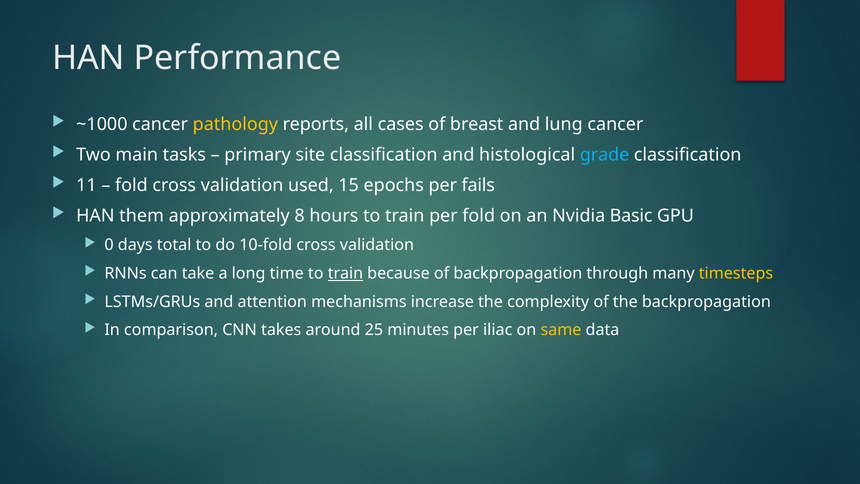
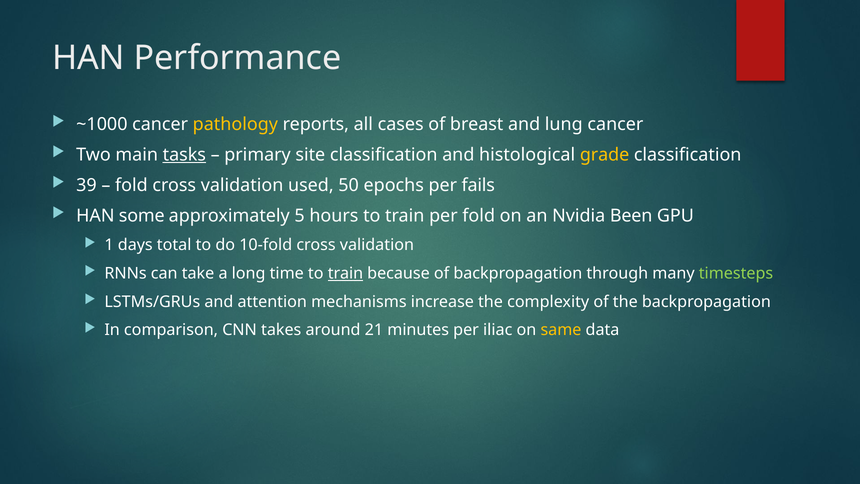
tasks underline: none -> present (184, 155)
grade colour: light blue -> yellow (605, 155)
11: 11 -> 39 (86, 185)
15: 15 -> 50 (349, 185)
them: them -> some (142, 216)
8: 8 -> 5 (300, 216)
Basic: Basic -> Been (631, 216)
0: 0 -> 1 (109, 245)
timesteps colour: yellow -> light green (736, 273)
25: 25 -> 21 (374, 330)
